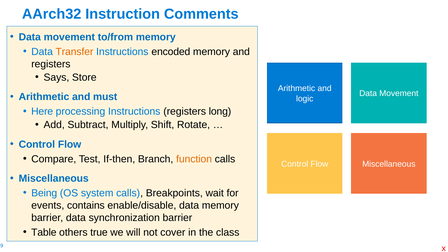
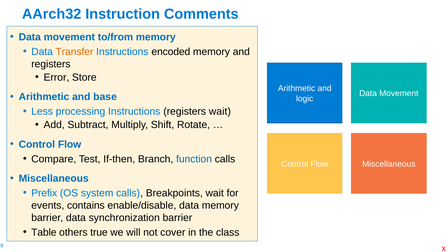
Says: Says -> Error (56, 77)
must: must -> base (105, 97)
Here: Here -> Less (42, 112)
registers long: long -> wait (220, 112)
function colour: orange -> blue (194, 159)
Being: Being -> Prefix (44, 193)
